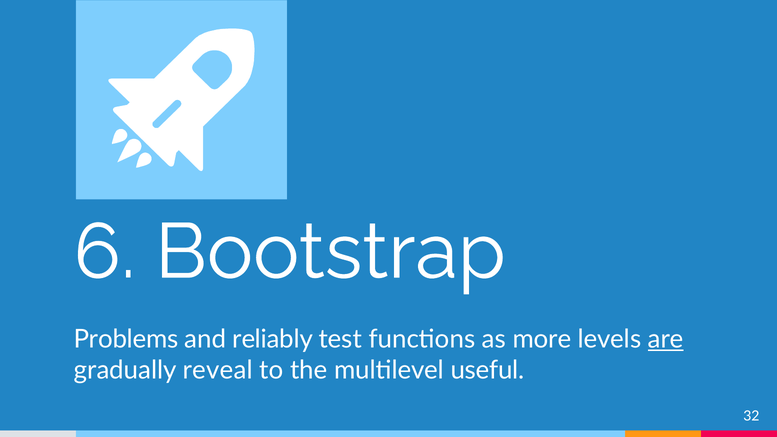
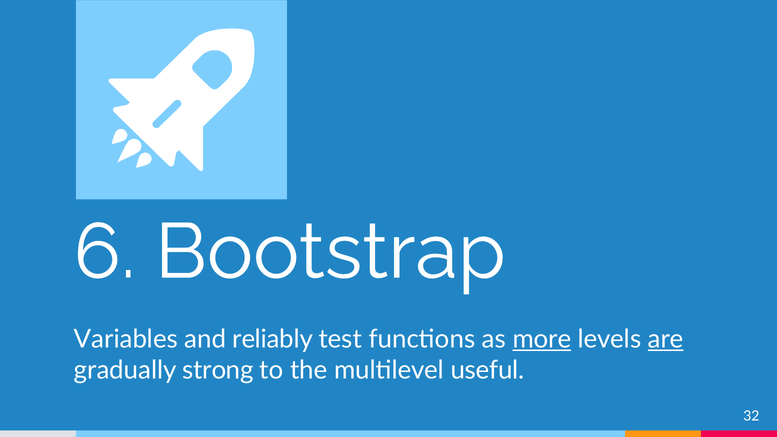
Problems: Problems -> Variables (126, 339)
more underline: none -> present (542, 339)
reveal: reveal -> strong (218, 370)
